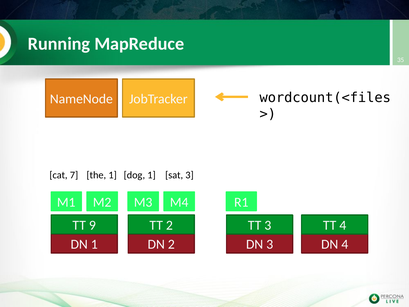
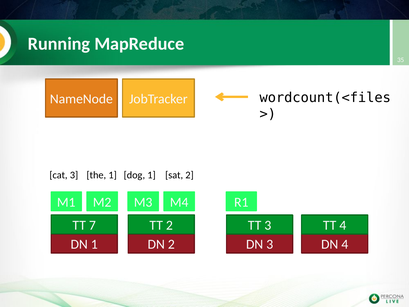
sat 3: 3 -> 2 (190, 175)
cat 7: 7 -> 3 (74, 175)
9: 9 -> 7 (92, 225)
